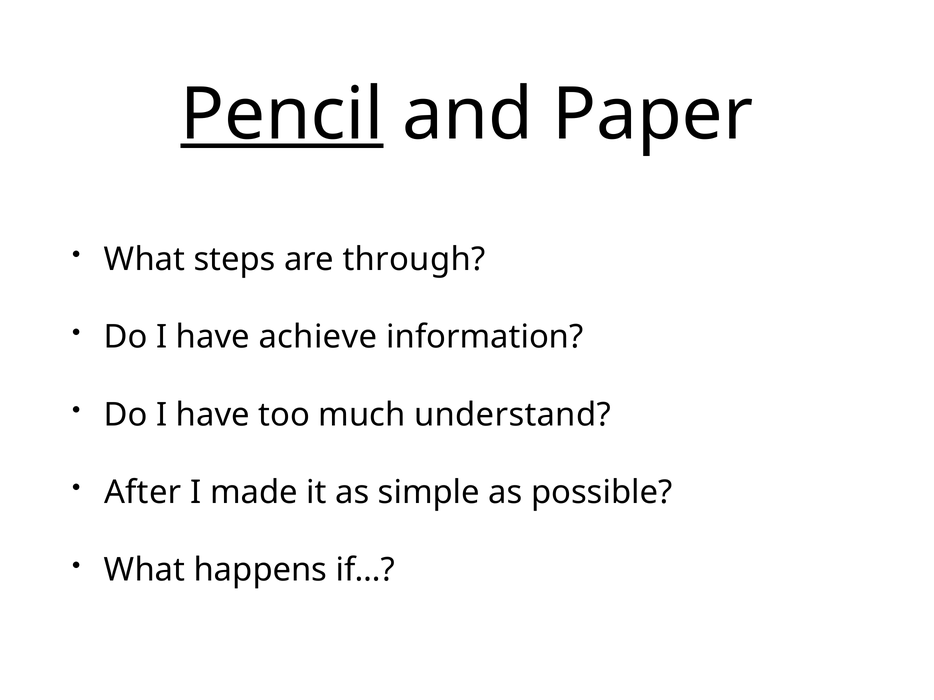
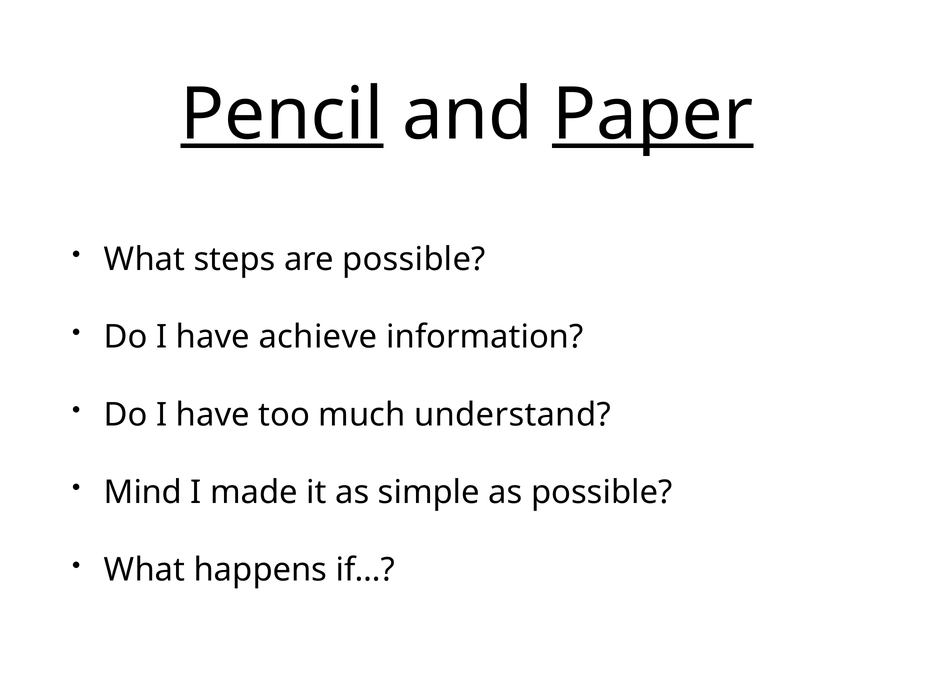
Paper underline: none -> present (653, 115)
are through: through -> possible (414, 260)
After: After -> Mind (143, 493)
